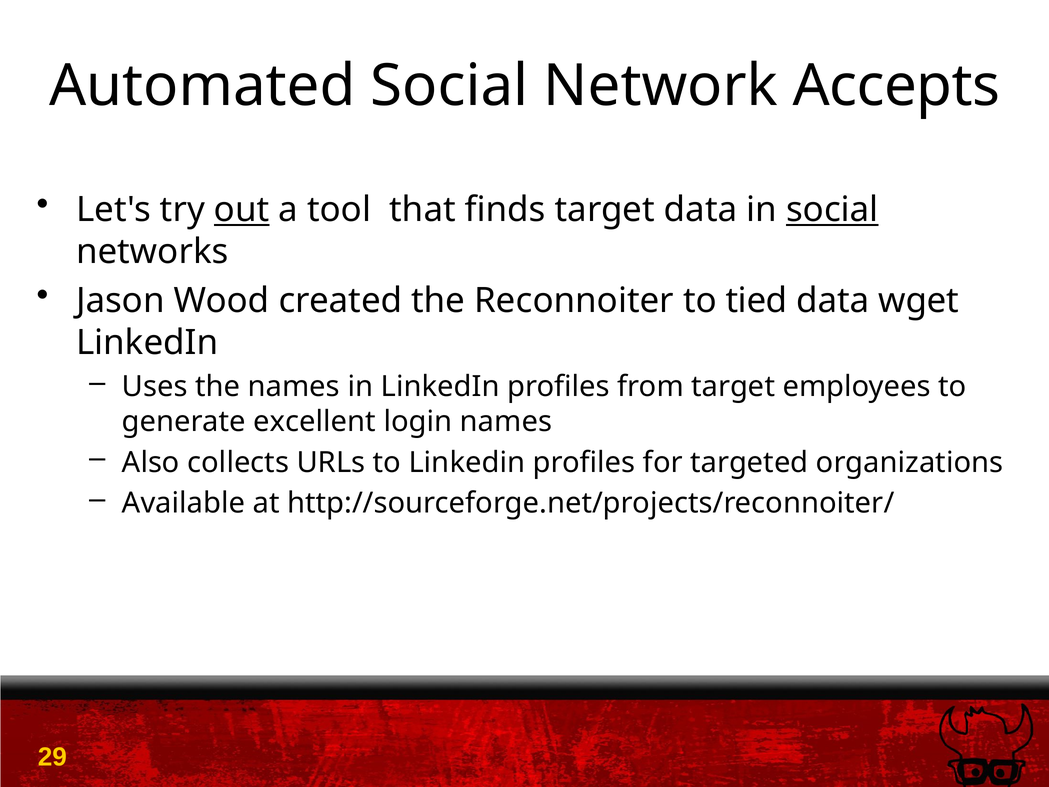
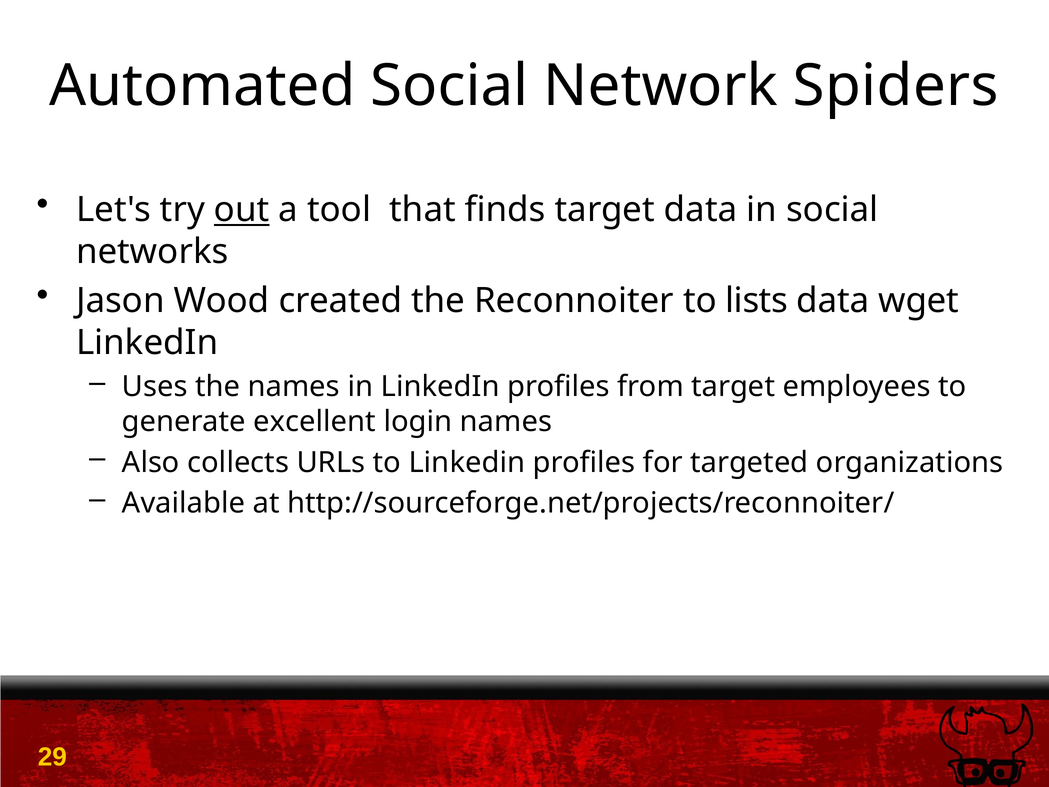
Accepts: Accepts -> Spiders (896, 86)
social underline: present -> none (832, 210)
tied: tied -> lists (757, 301)
